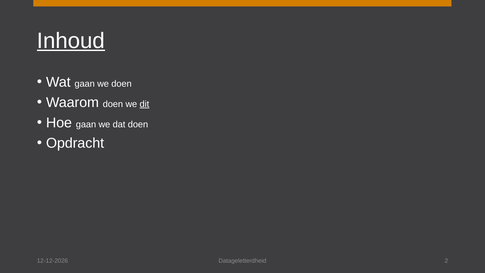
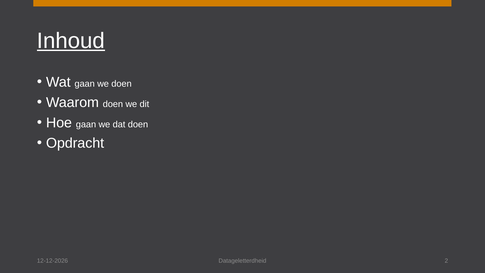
dit underline: present -> none (144, 104)
